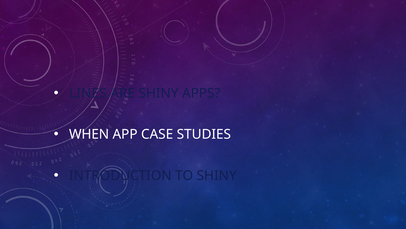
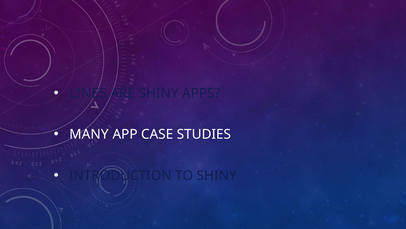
WHEN: WHEN -> MANY (89, 134)
